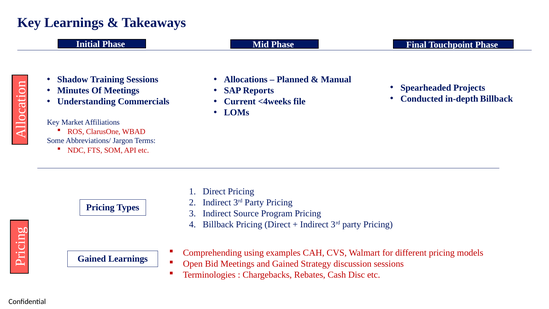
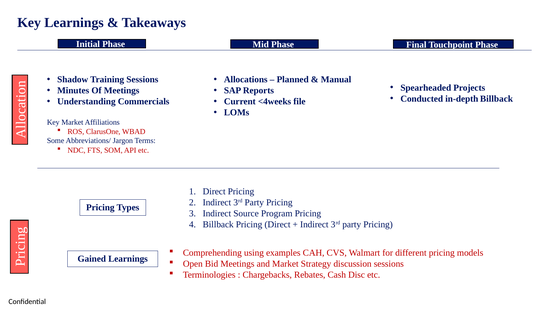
and Gained: Gained -> Market (285, 264)
